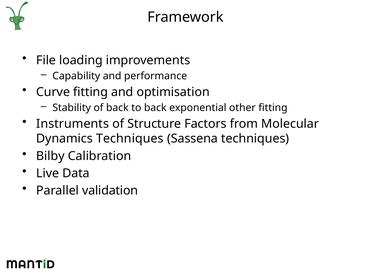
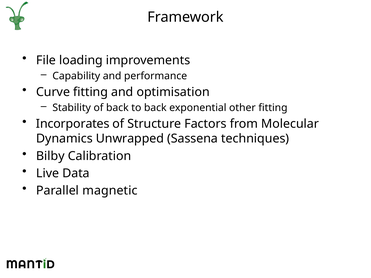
Instruments: Instruments -> Incorporates (73, 124)
Dynamics Techniques: Techniques -> Unwrapped (130, 139)
validation: validation -> magnetic (110, 191)
